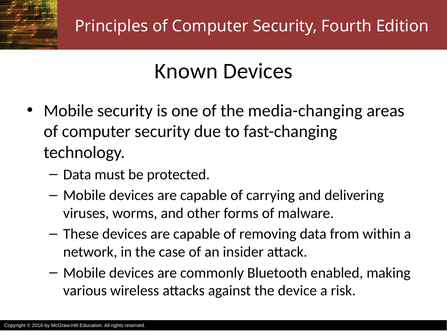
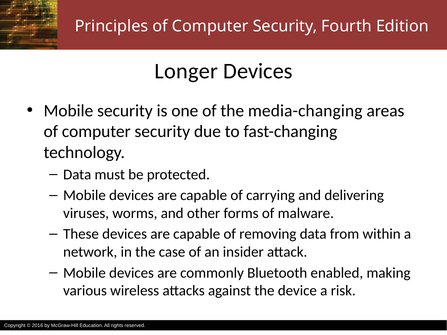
Known: Known -> Longer (186, 71)
